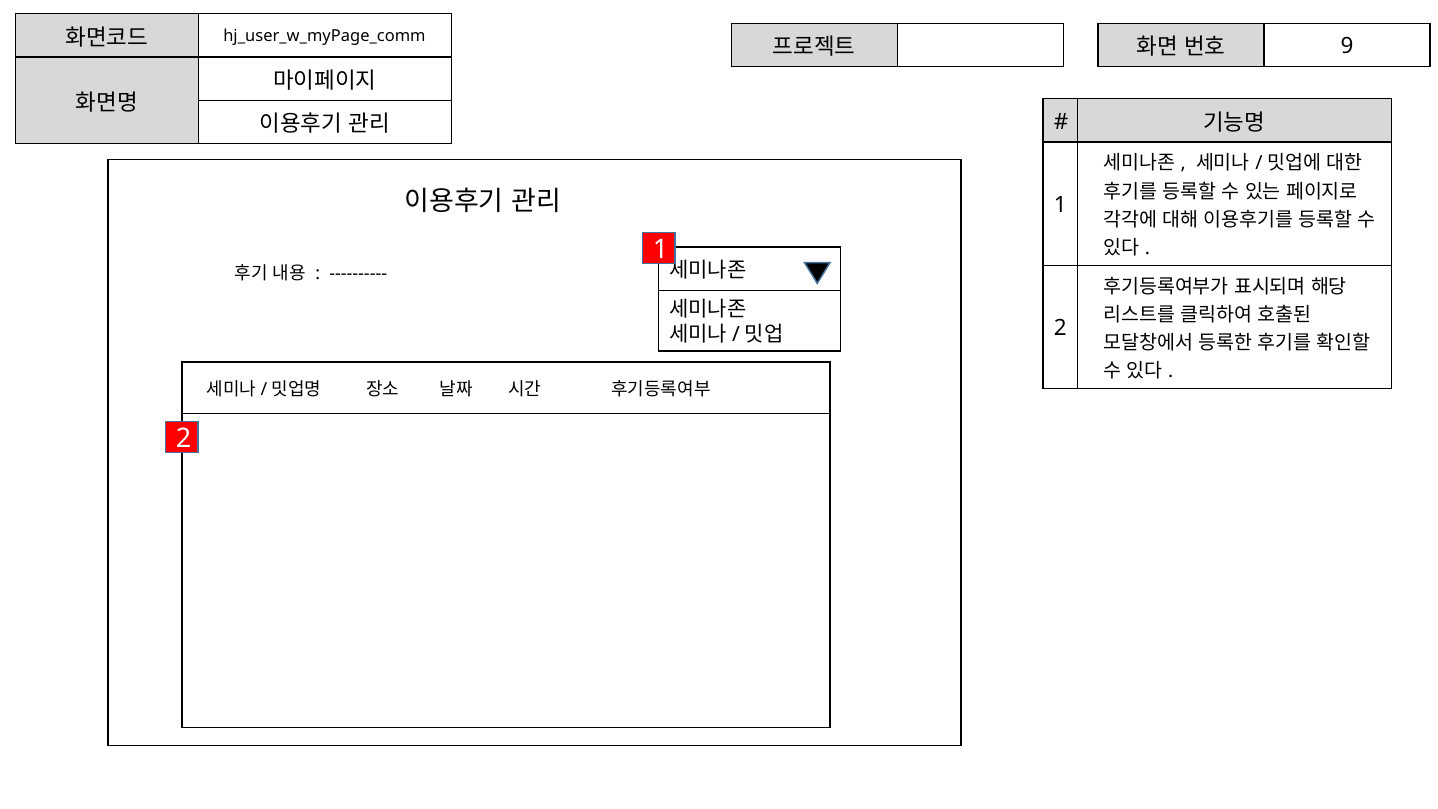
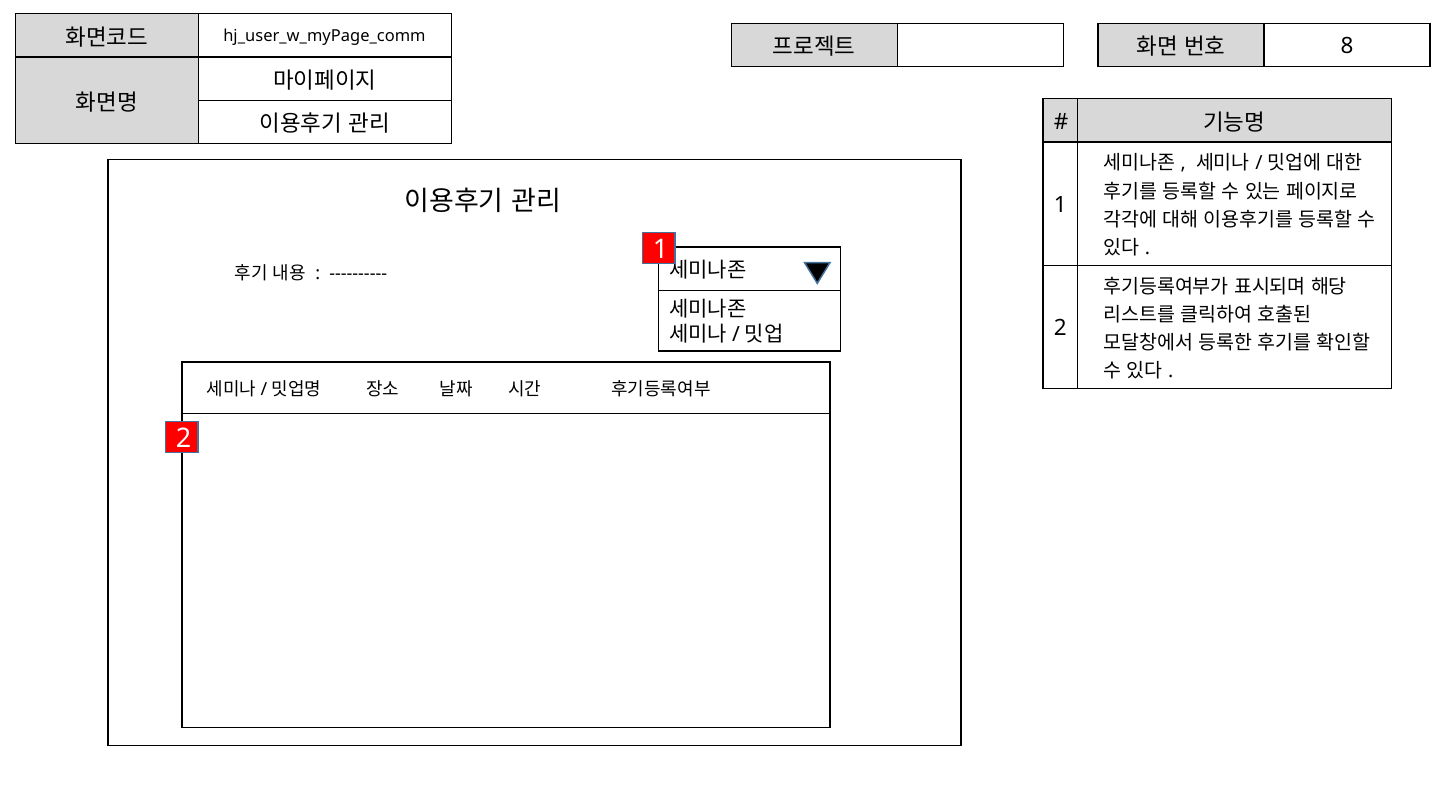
9: 9 -> 8 (1347, 46)
